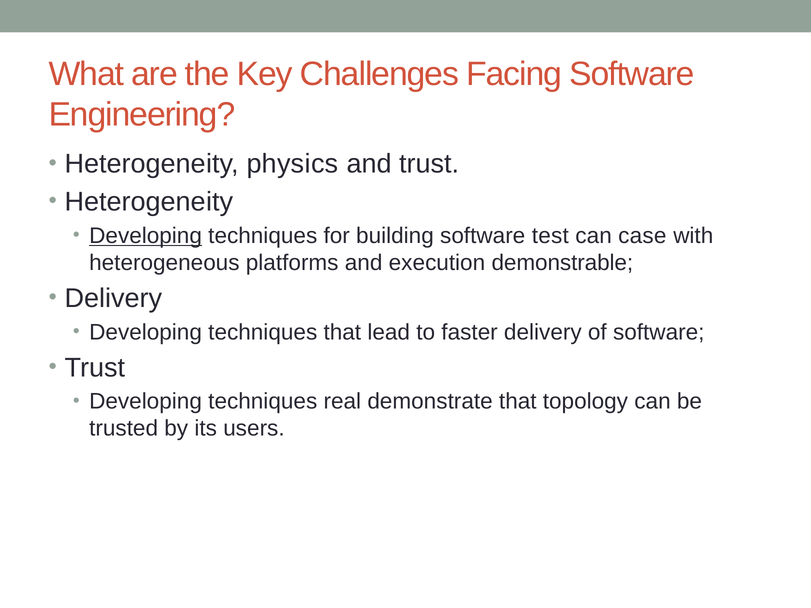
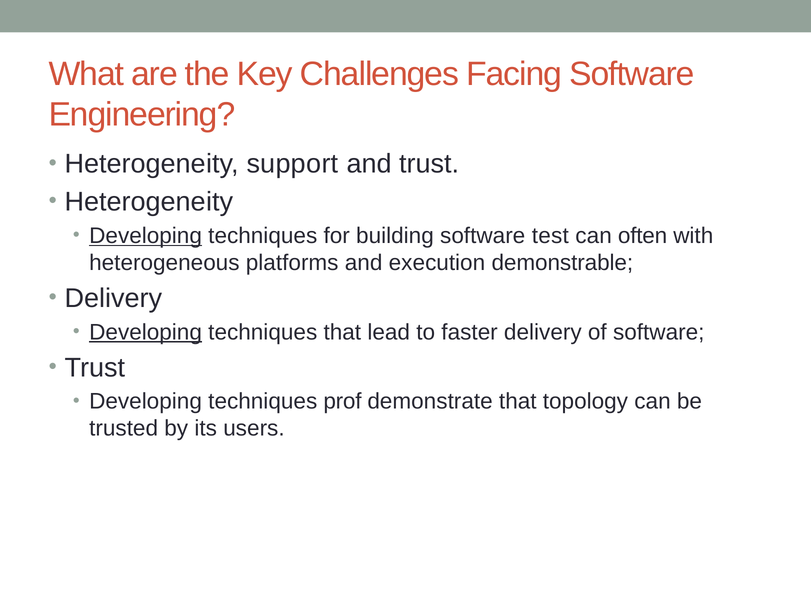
physics: physics -> support (292, 164)
case: case -> often (643, 236)
Developing underline: none -> present (146, 332)
real: real -> prof (342, 402)
